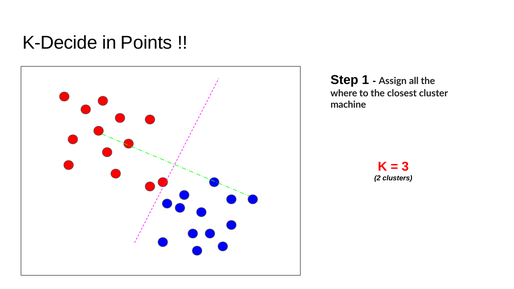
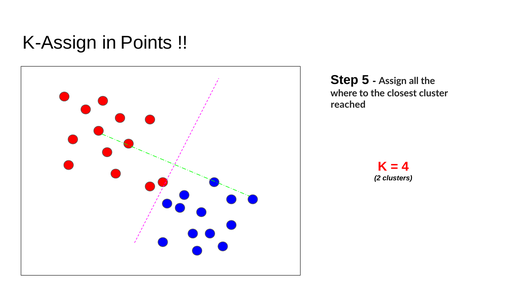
K-Decide: K-Decide -> K-Assign (60, 43)
1: 1 -> 5 (365, 80)
machine: machine -> reached (348, 105)
3: 3 -> 4 (405, 167)
